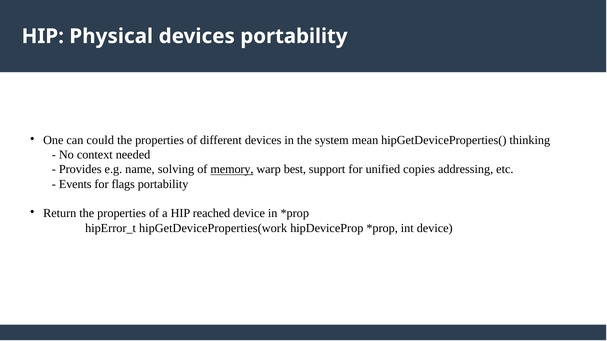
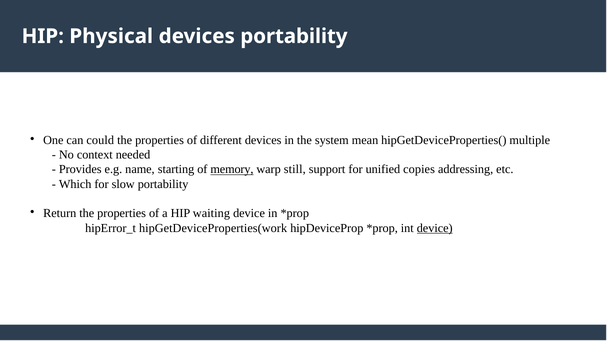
thinking: thinking -> multiple (530, 140)
solving: solving -> starting (176, 170)
best: best -> still (295, 170)
Events: Events -> Which (75, 184)
flags: flags -> slow (123, 184)
reached: reached -> waiting (211, 214)
device underline: none -> present (435, 228)
